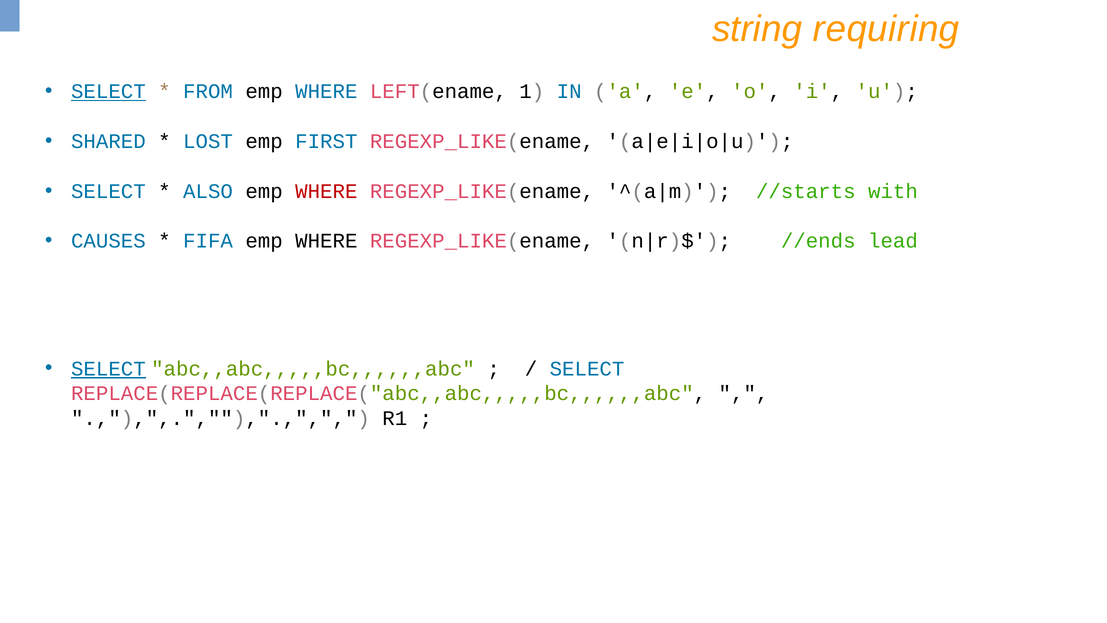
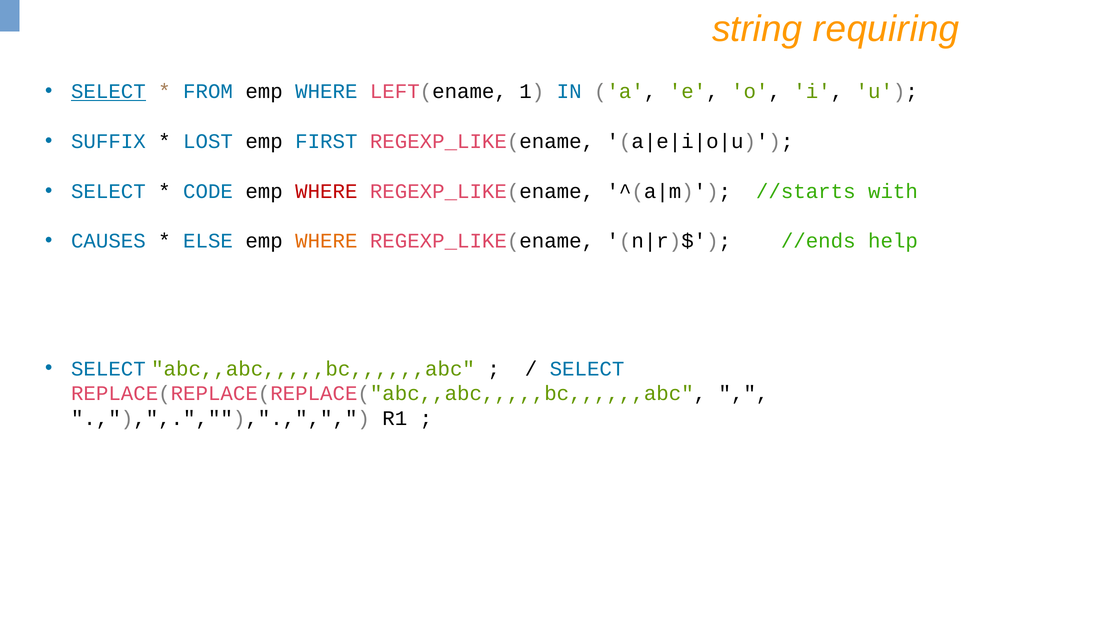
SHARED: SHARED -> SUFFIX (108, 141)
ALSO: ALSO -> CODE (208, 191)
FIFA: FIFA -> ELSE (208, 241)
WHERE colour: black -> orange (326, 241)
lead: lead -> help (893, 241)
SELECT underline: present -> none (108, 369)
